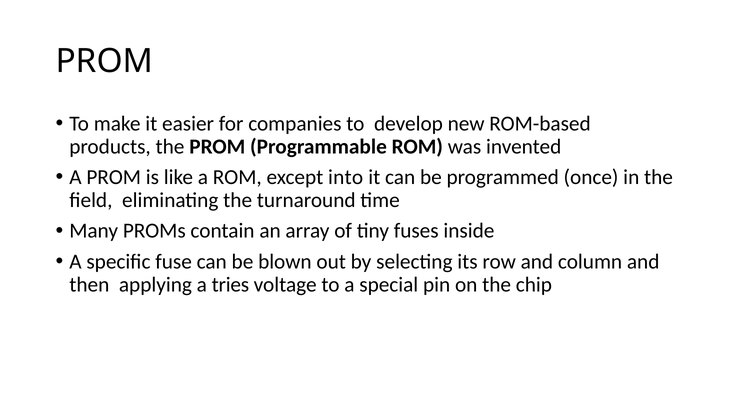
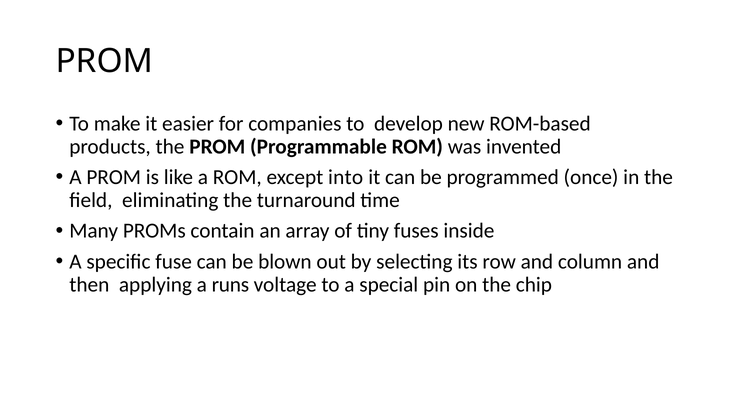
tries: tries -> runs (230, 284)
